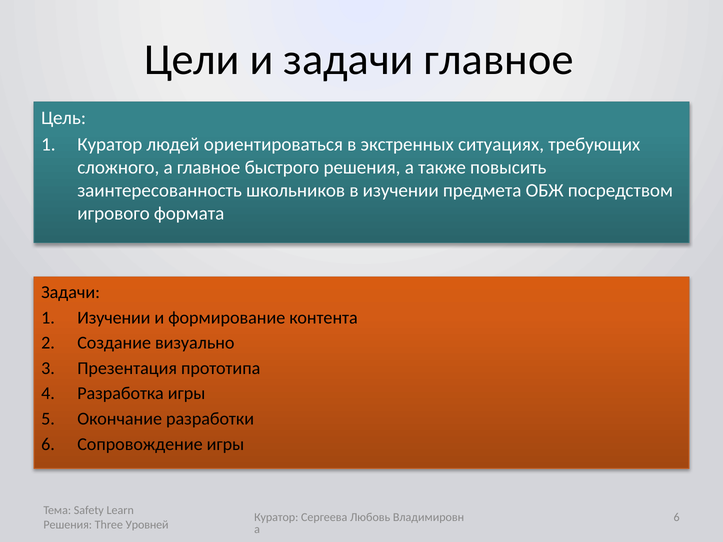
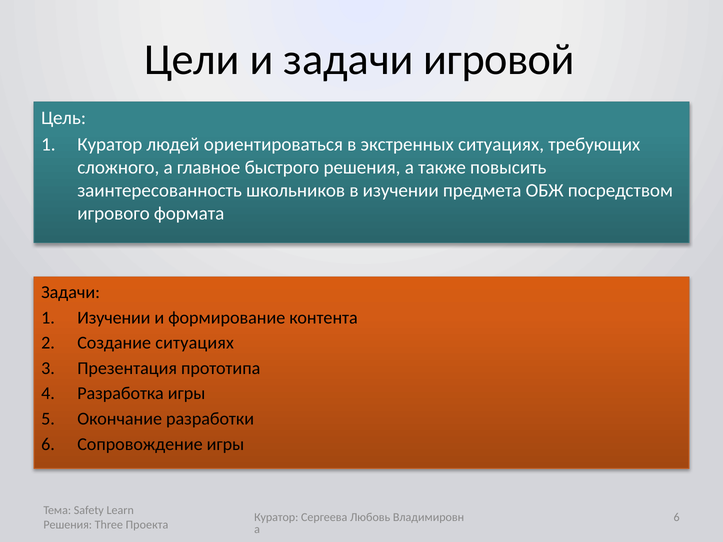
задачи главное: главное -> игровой (499, 60)
Создание визуально: визуально -> ситуациях (195, 343)
Уровней: Уровней -> Проекта (147, 525)
